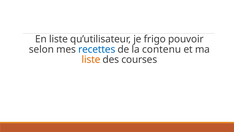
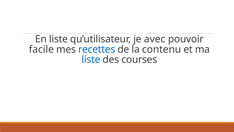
frigo: frigo -> avec (155, 39)
selon: selon -> facile (41, 49)
liste colour: orange -> blue (91, 59)
